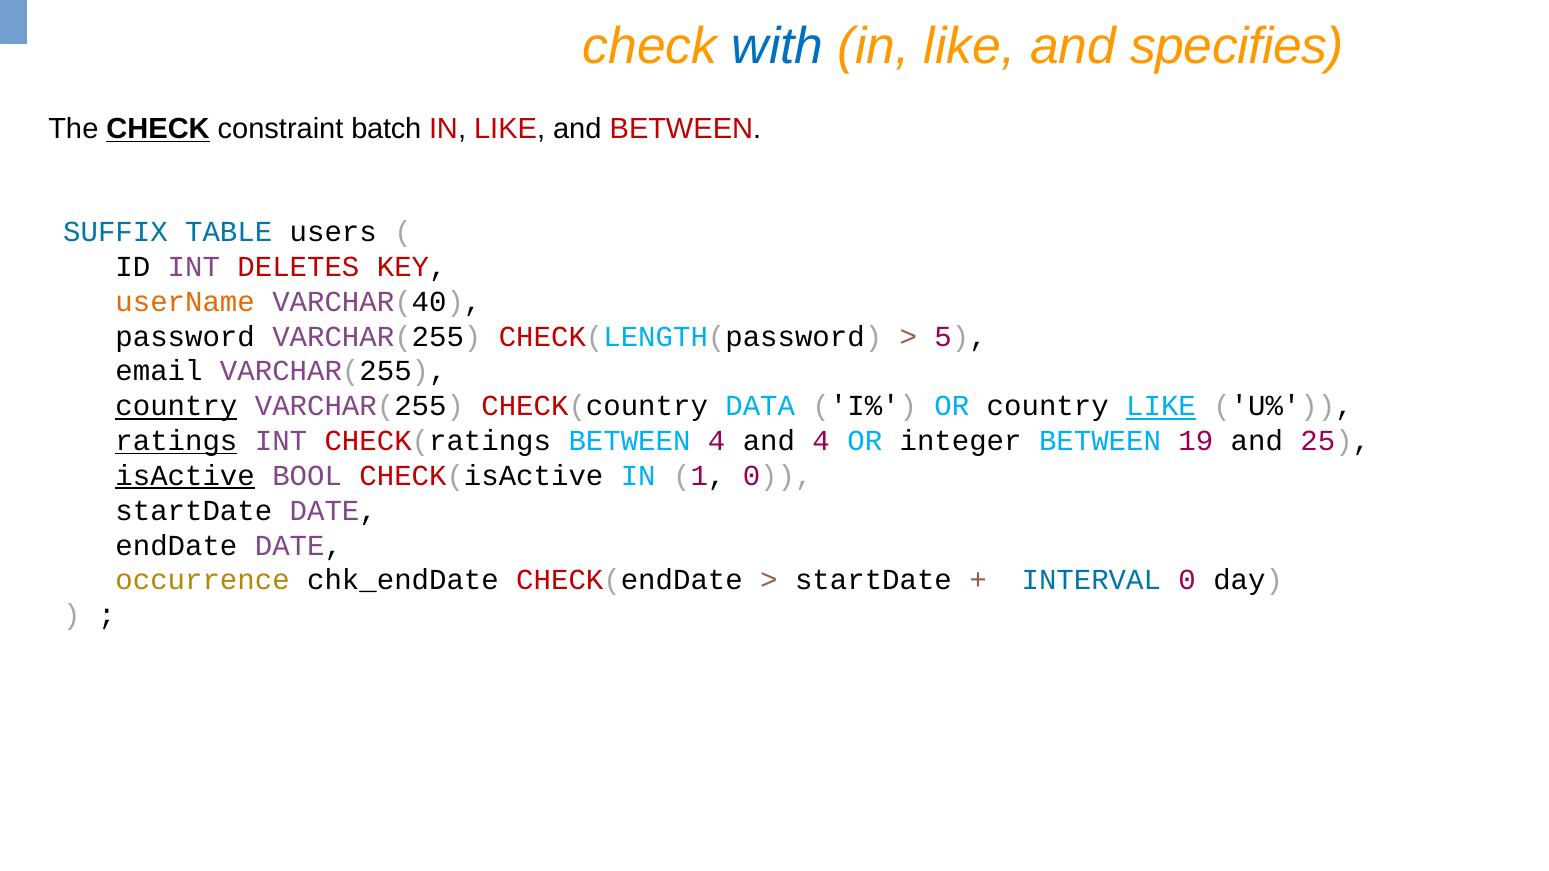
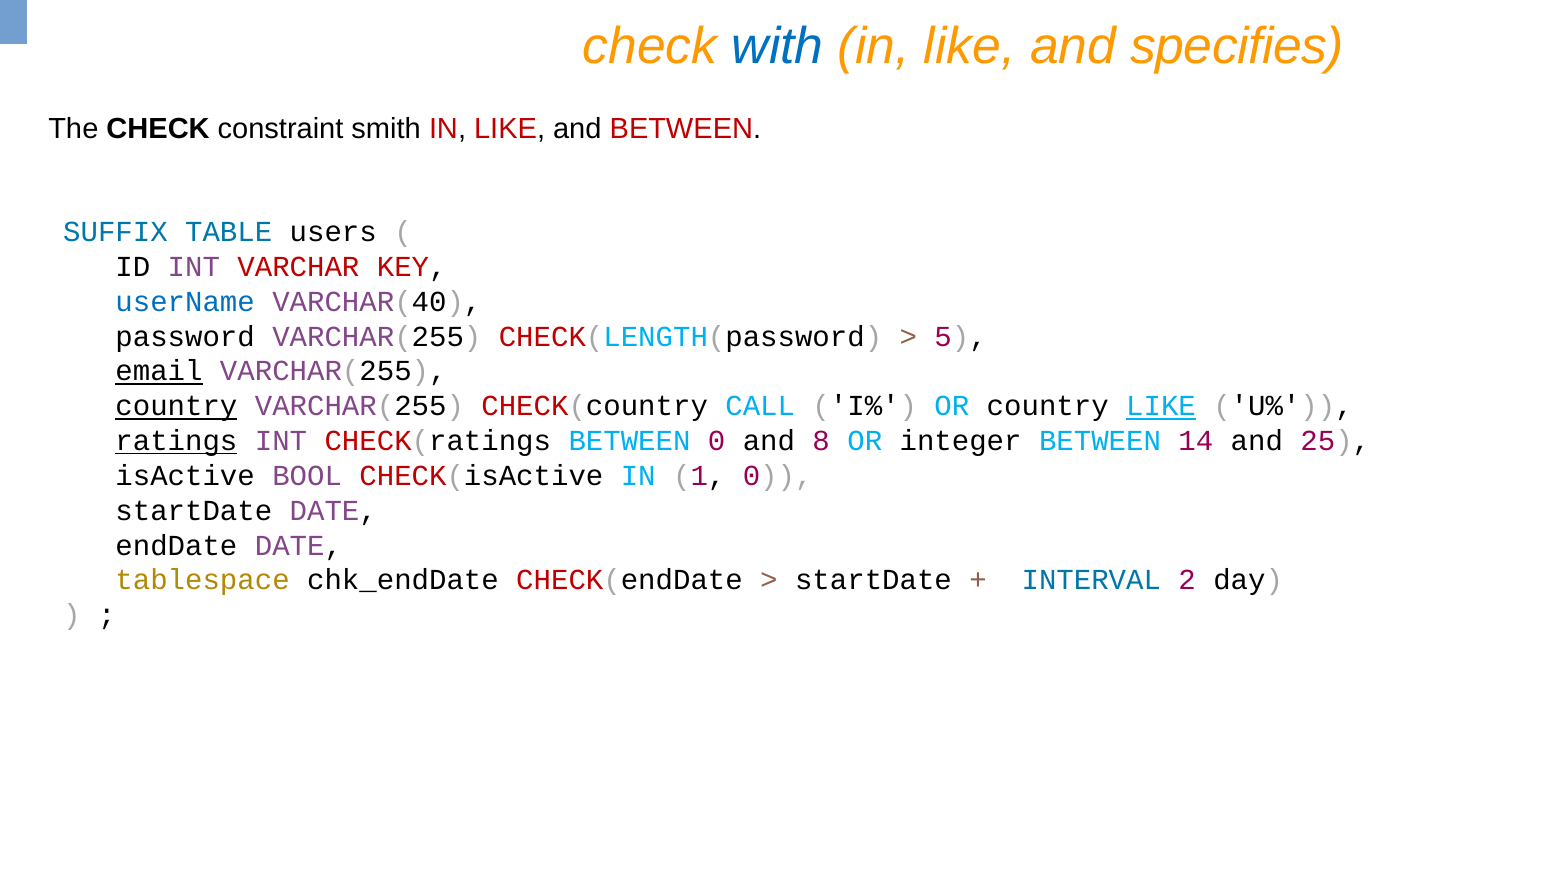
CHECK underline: present -> none (158, 129)
batch: batch -> smith (386, 129)
DELETES: DELETES -> VARCHAR (298, 267)
userName colour: orange -> blue (185, 302)
email underline: none -> present (159, 371)
DATA: DATA -> CALL (760, 406)
BETWEEN 4: 4 -> 0 (717, 441)
and 4: 4 -> 8 (821, 441)
19: 19 -> 14 (1196, 441)
isActive underline: present -> none (185, 476)
occurrence: occurrence -> tablespace (203, 581)
INTERVAL 0: 0 -> 2 (1187, 581)
